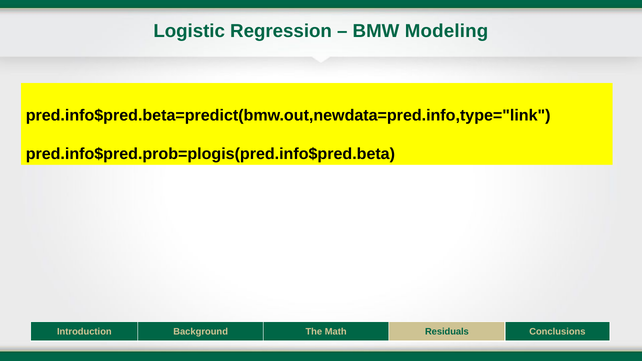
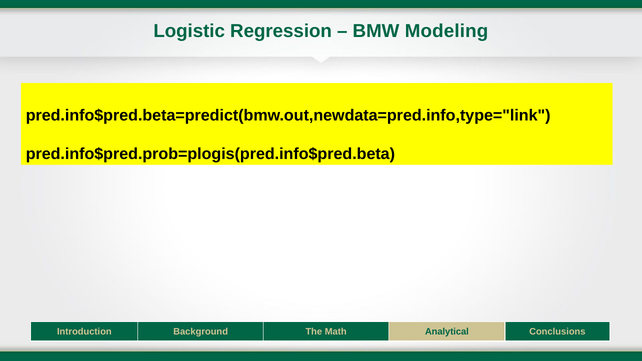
Residuals: Residuals -> Analytical (447, 332)
